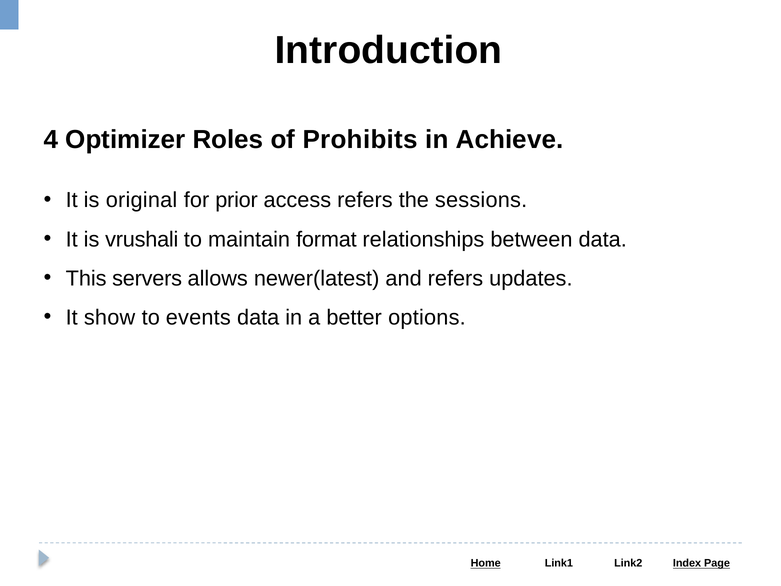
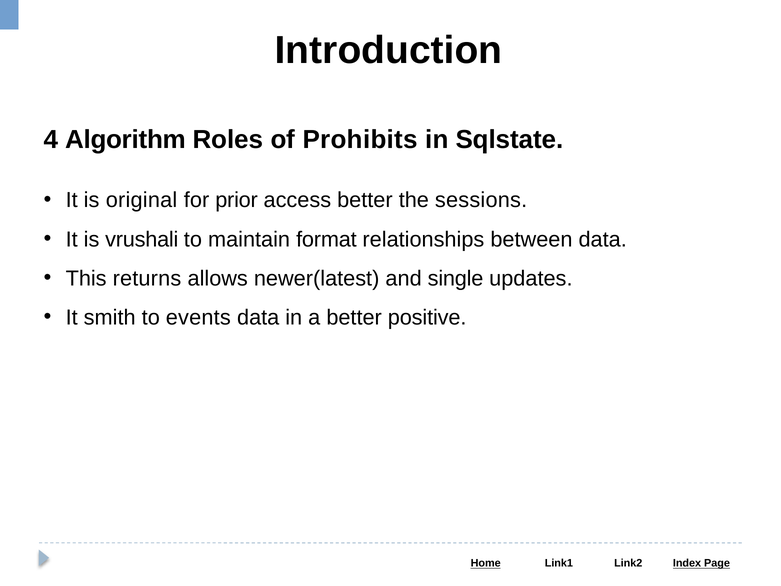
Optimizer: Optimizer -> Algorithm (125, 139)
Achieve: Achieve -> Sqlstate (510, 139)
access refers: refers -> better (365, 200)
servers: servers -> returns (147, 278)
and refers: refers -> single (456, 278)
show: show -> smith (110, 317)
options: options -> positive (427, 317)
